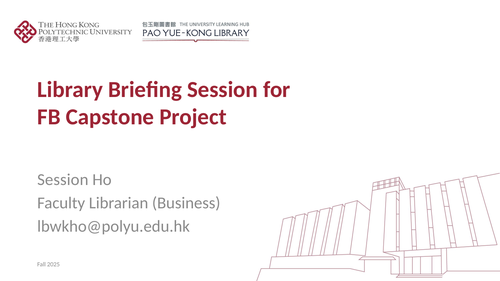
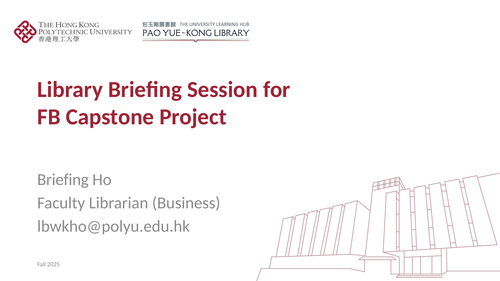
Session: Session -> Briefing (63, 180)
